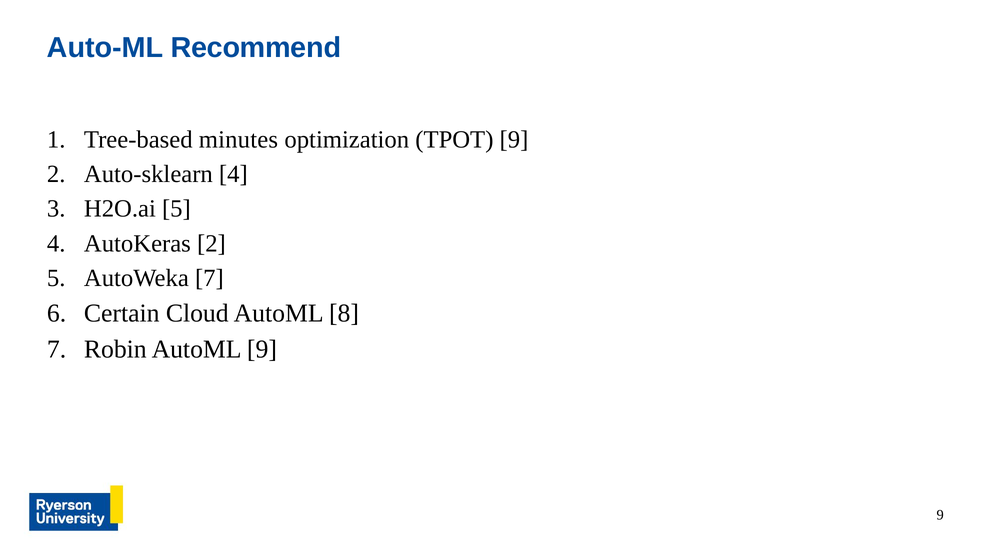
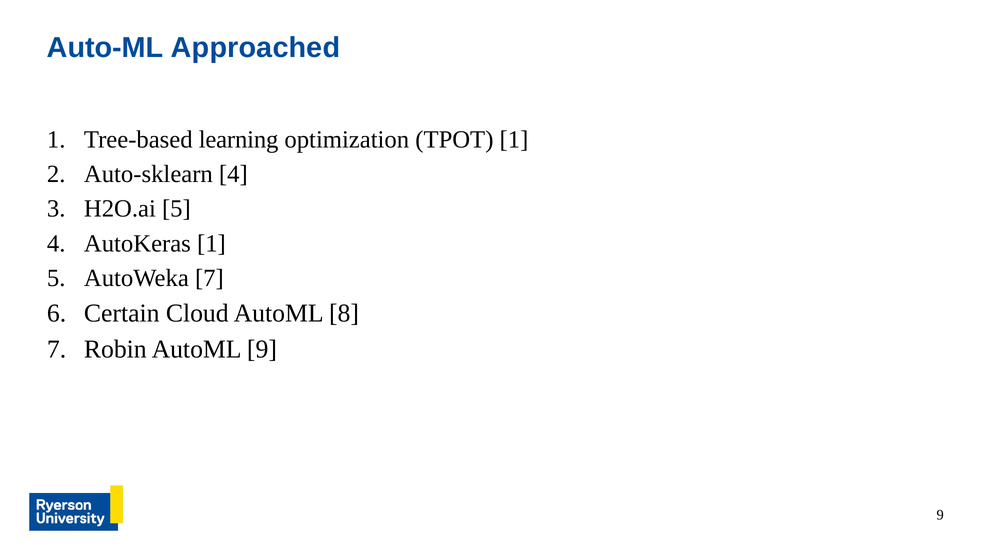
Recommend: Recommend -> Approached (256, 48)
minutes: minutes -> learning (239, 140)
TPOT 9: 9 -> 1 (514, 140)
AutoKeras 2: 2 -> 1 (211, 243)
